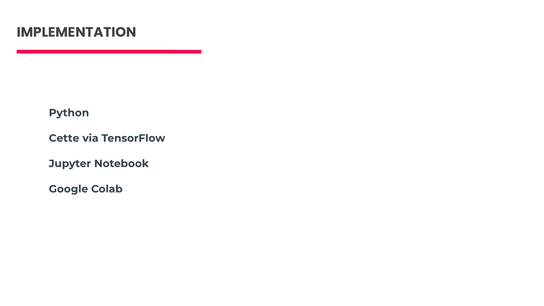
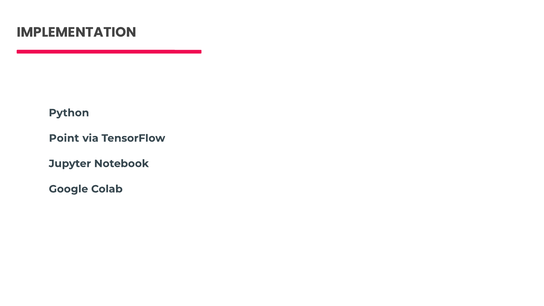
Cette: Cette -> Point (64, 138)
